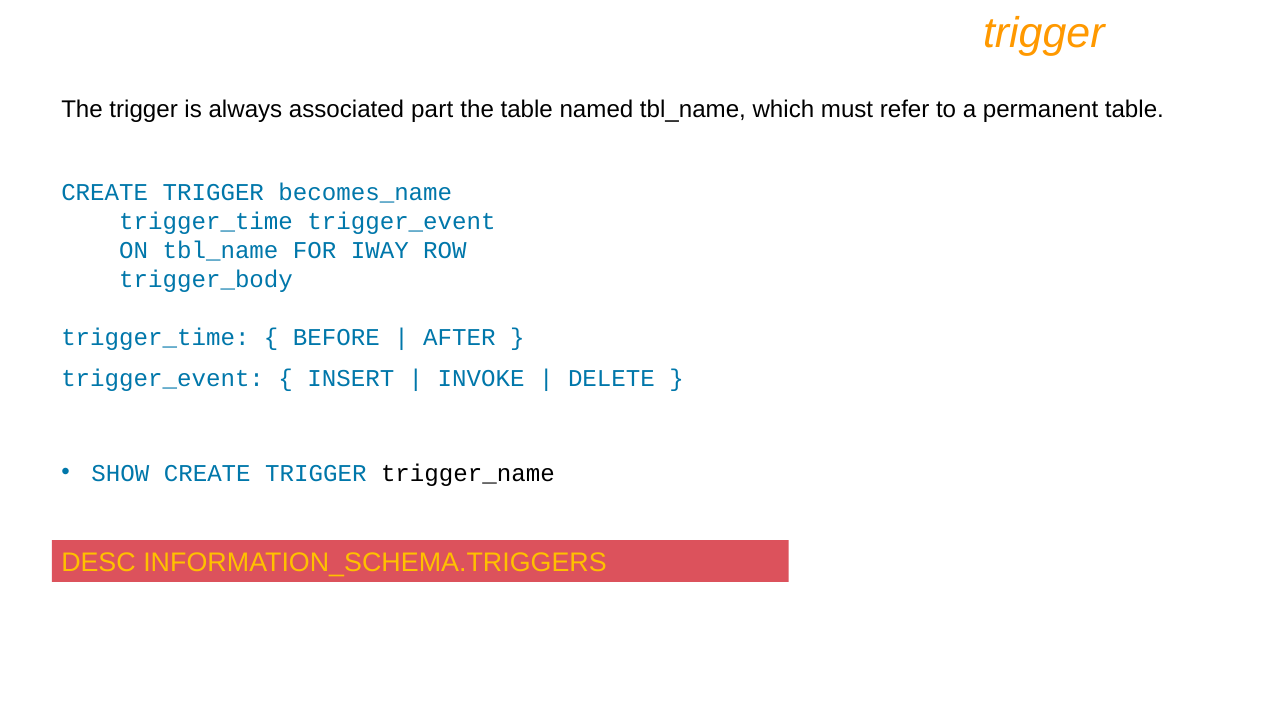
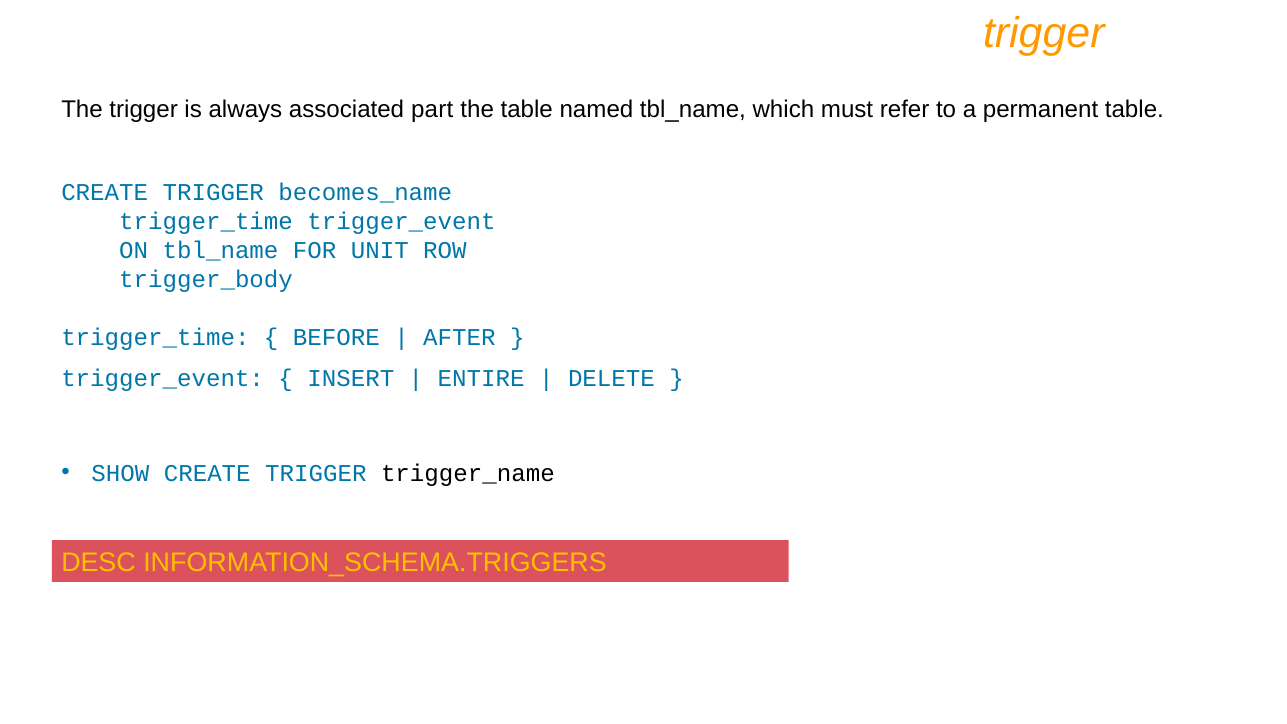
IWAY: IWAY -> UNIT (380, 250)
INVOKE: INVOKE -> ENTIRE (481, 379)
